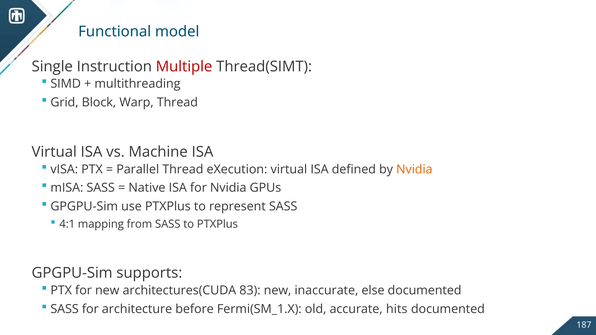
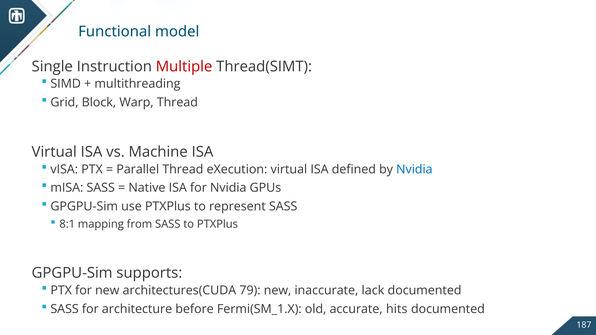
Nvidia colour: orange -> blue (414, 169)
4:1: 4:1 -> 8:1 (67, 224)
83: 83 -> 79 (250, 291)
else: else -> lack (373, 291)
